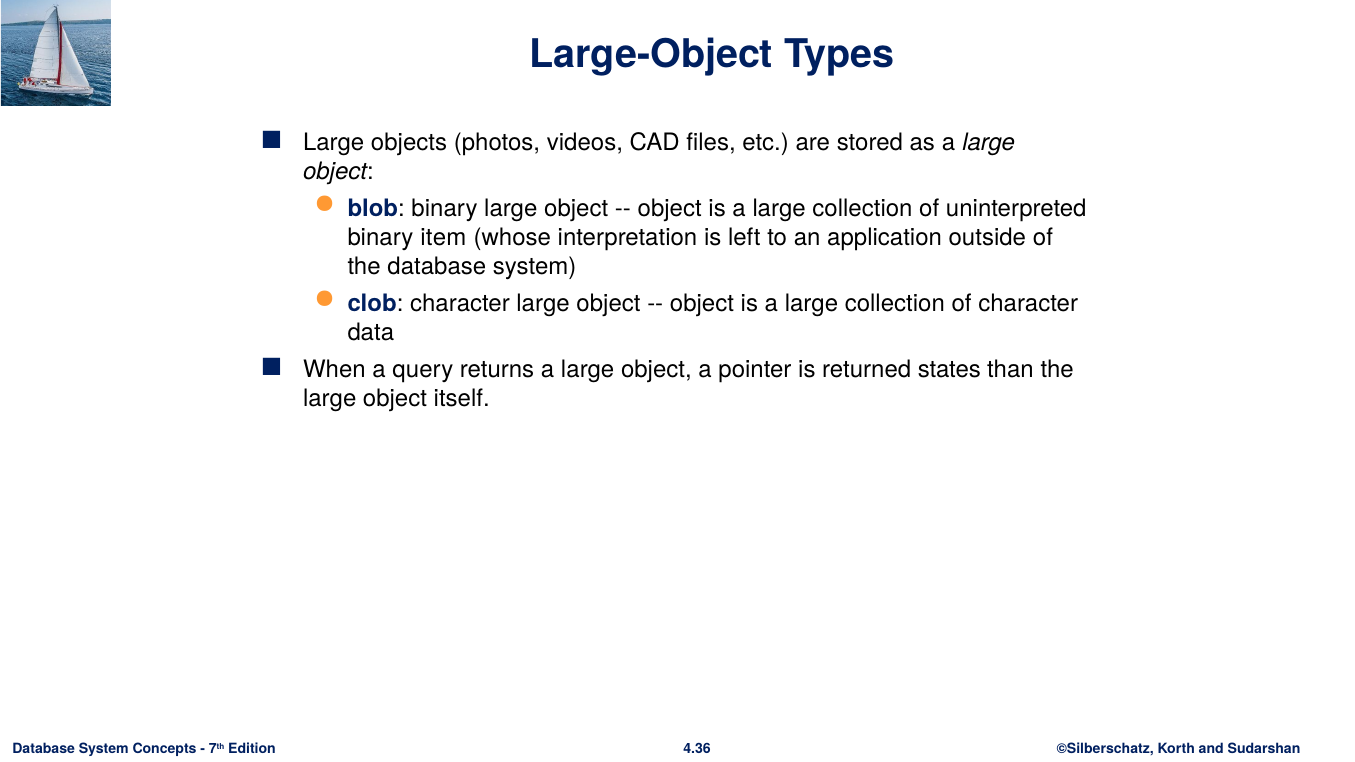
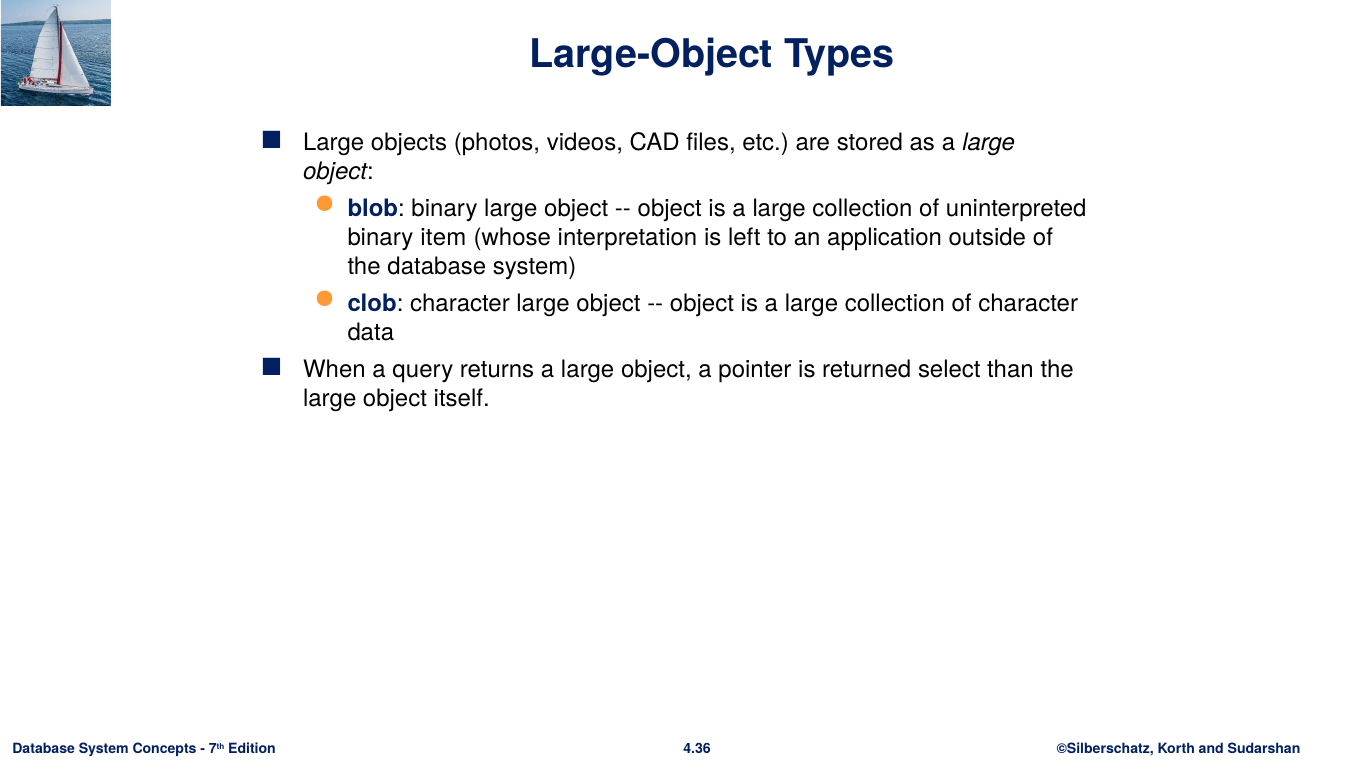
states: states -> select (949, 370)
